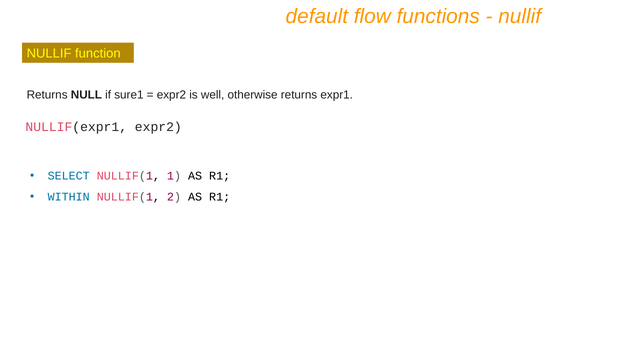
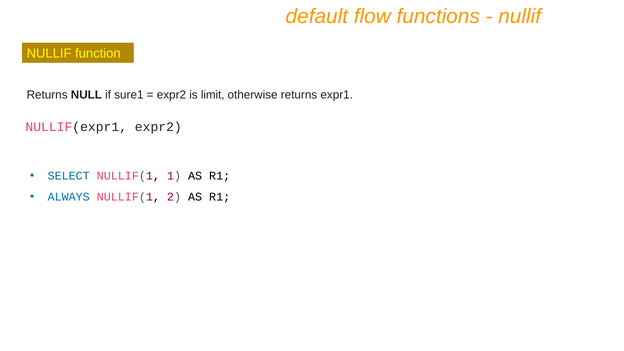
well: well -> limit (213, 95)
WITHIN: WITHIN -> ALWAYS (69, 197)
